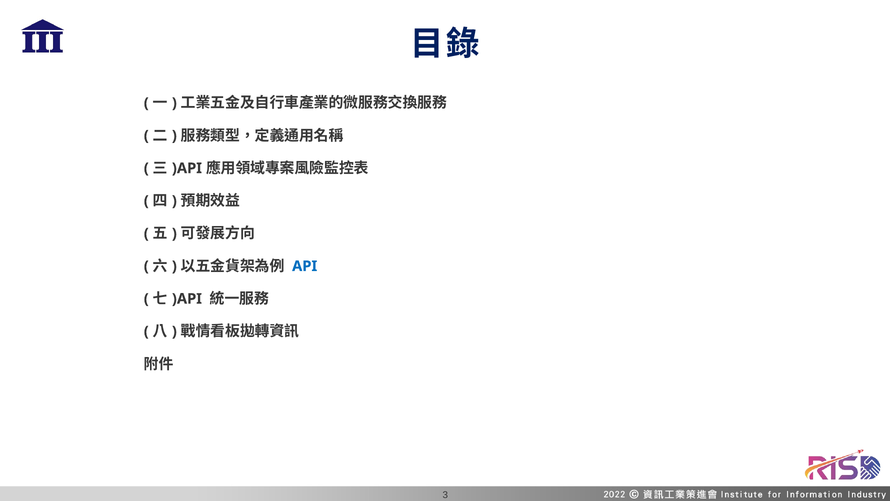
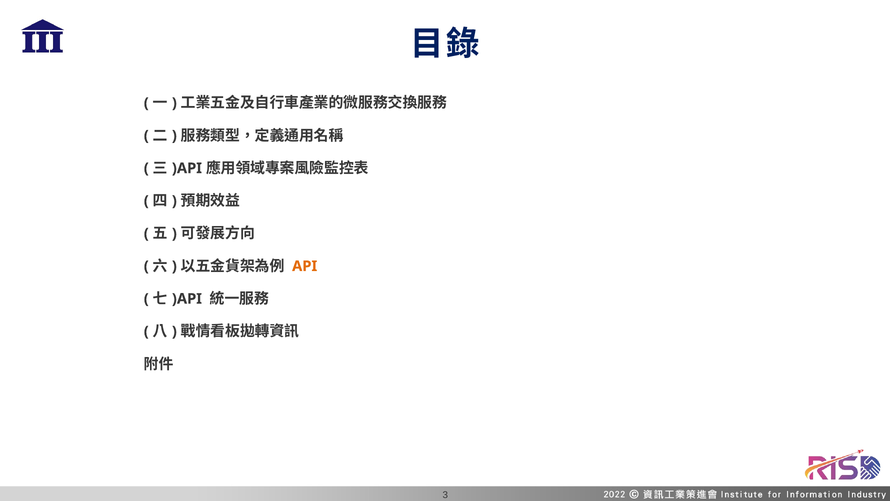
API colour: blue -> orange (305, 266)
